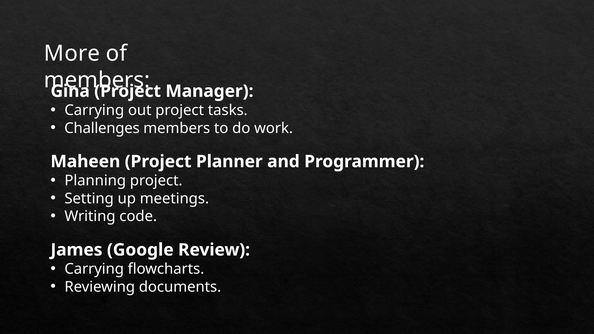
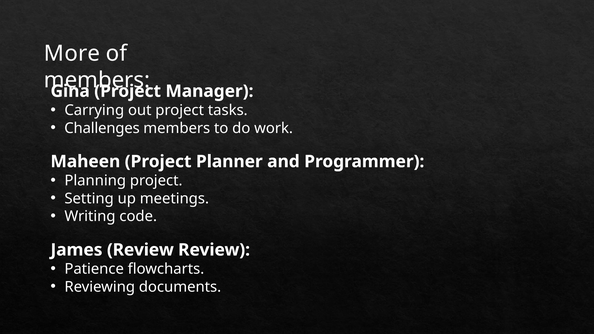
James Google: Google -> Review (140, 250)
Carrying: Carrying -> Patience (94, 269)
